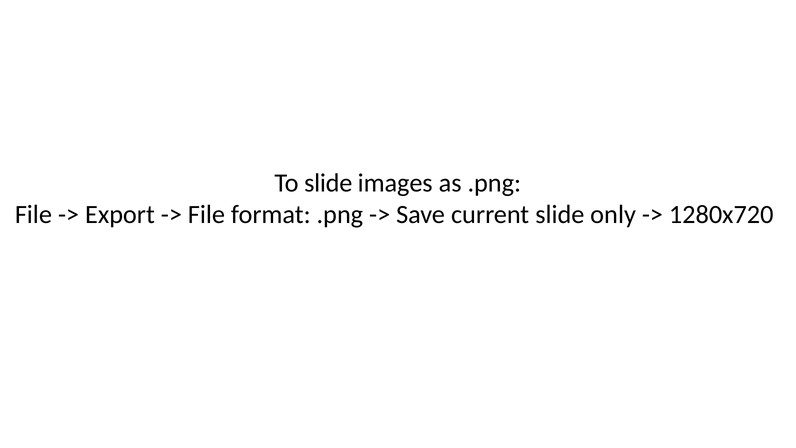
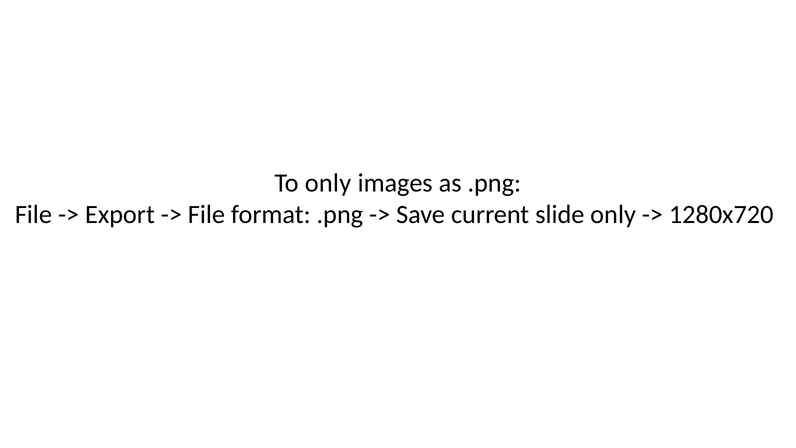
To slide: slide -> only (328, 183)
